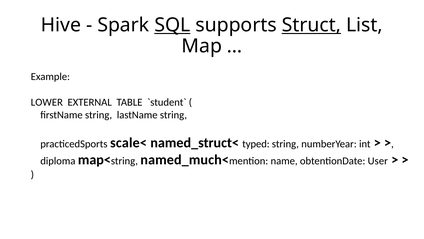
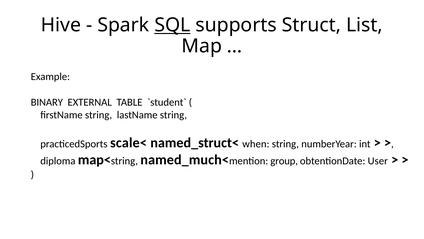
Struct underline: present -> none (311, 25)
LOWER: LOWER -> BINARY (47, 102)
typed: typed -> when (256, 144)
name: name -> group (284, 161)
